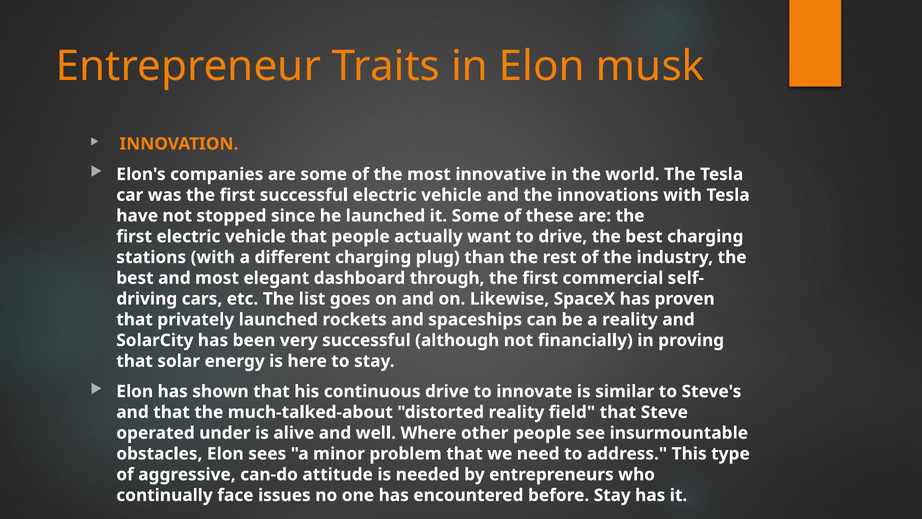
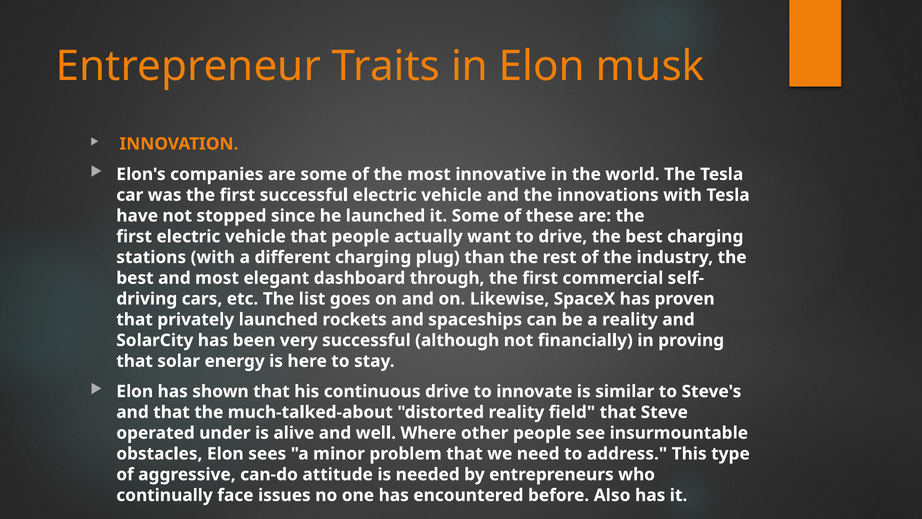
before Stay: Stay -> Also (612, 495)
